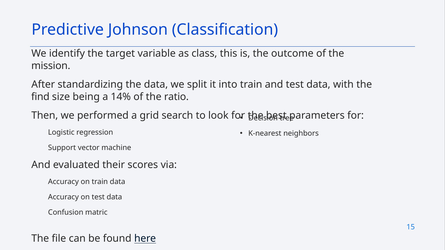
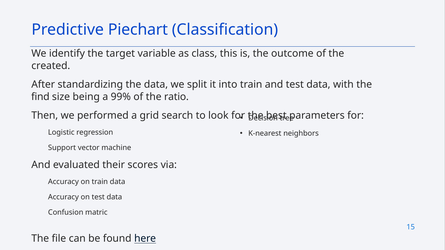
Johnson: Johnson -> Piechart (138, 30)
mission: mission -> created (51, 66)
14%: 14% -> 99% (121, 97)
